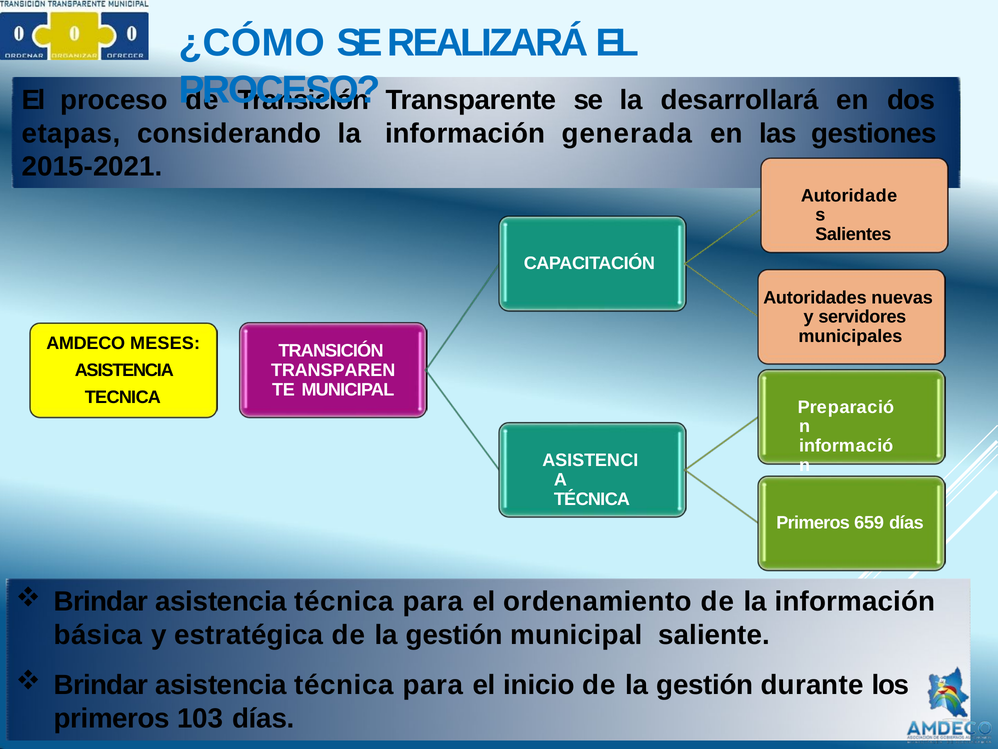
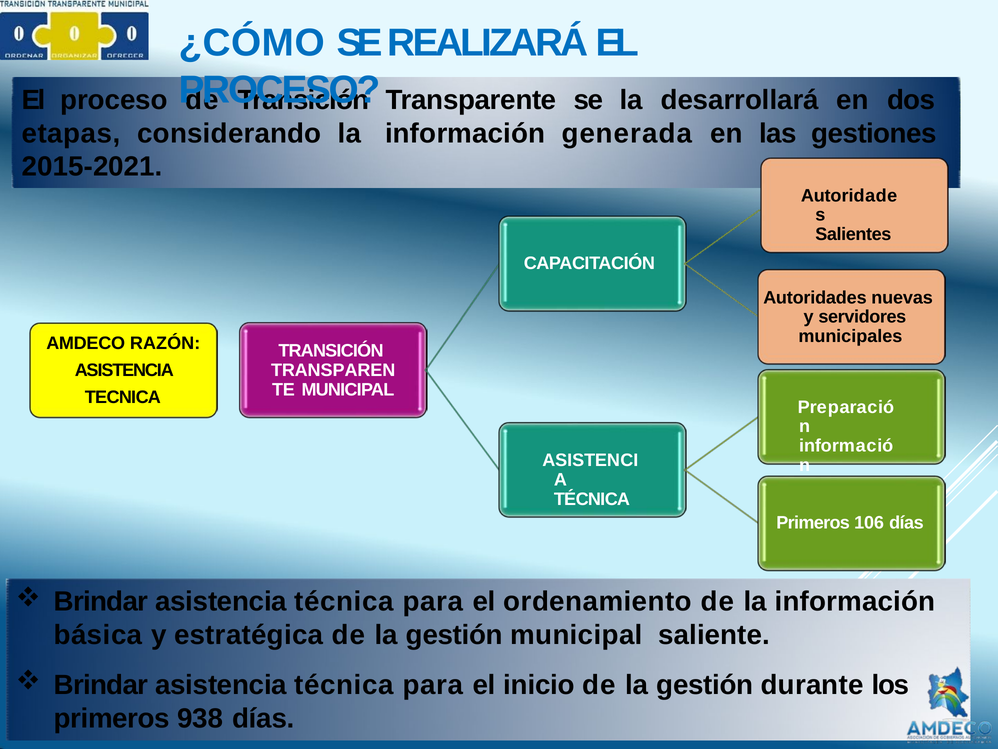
MESES: MESES -> RAZÓN (165, 343)
659: 659 -> 106 (869, 523)
103: 103 -> 938 (200, 718)
